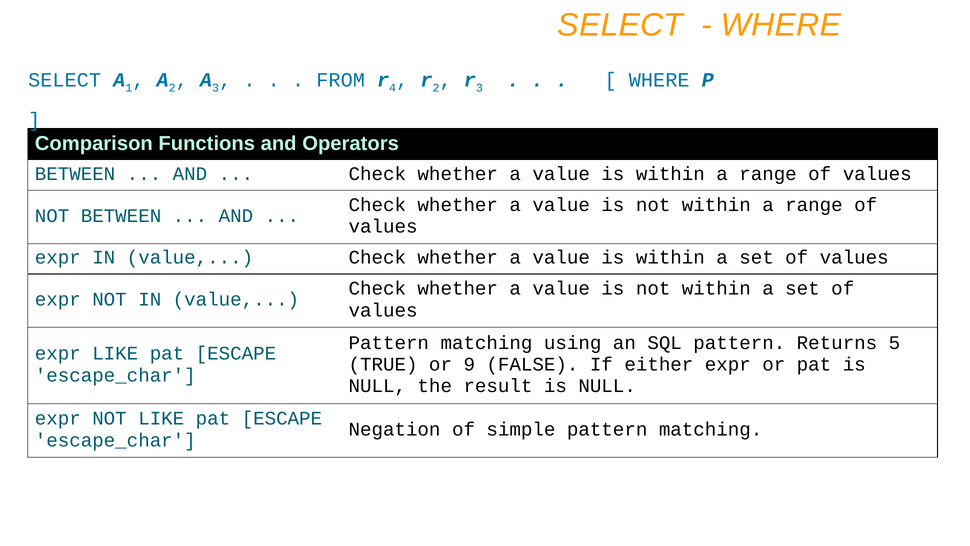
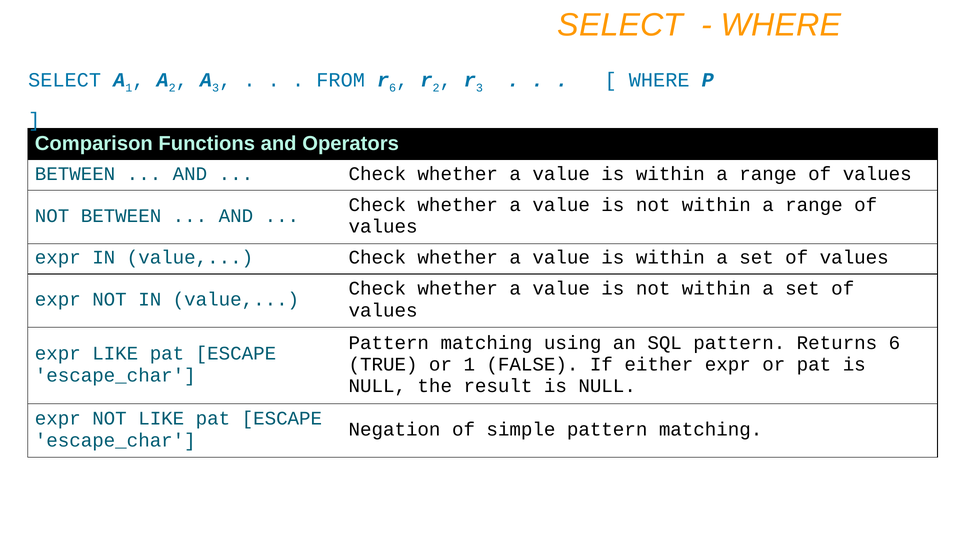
4: 4 -> 6 (393, 88)
Returns 5: 5 -> 6 (894, 342)
or 9: 9 -> 1 (469, 364)
